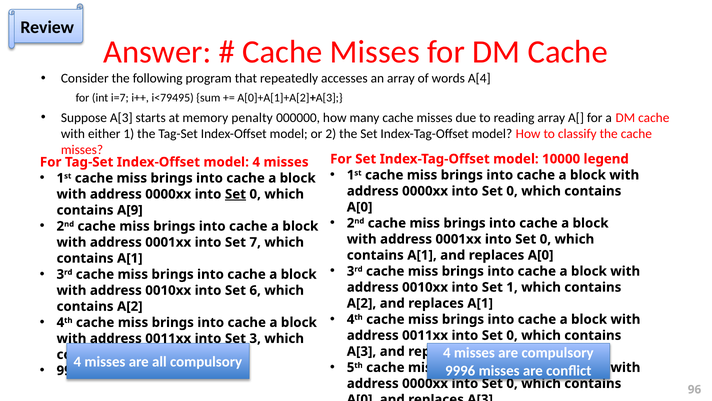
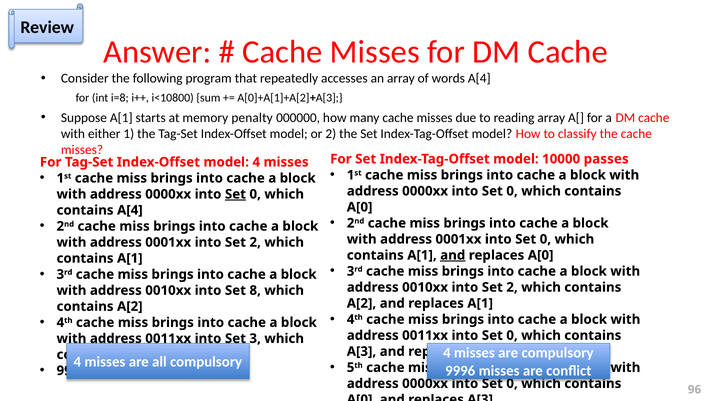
i=7: i=7 -> i=8 (120, 98)
i<79495: i<79495 -> i<10800 (173, 98)
Suppose A[3: A[3 -> A[1 (121, 118)
legend: legend -> passes (606, 159)
contains A[9: A[9 -> A[4 (130, 210)
0001xx into Set 7: 7 -> 2 (255, 242)
and underline: none -> present (453, 255)
0010xx into Set 1: 1 -> 2 (512, 287)
6: 6 -> 8 (255, 290)
